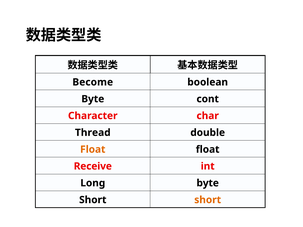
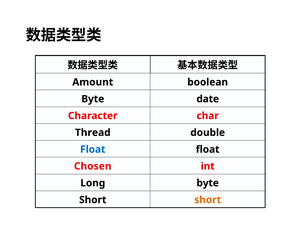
Become: Become -> Amount (93, 82)
cont: cont -> date (208, 99)
Float colour: orange -> blue (93, 150)
Receive: Receive -> Chosen (93, 166)
